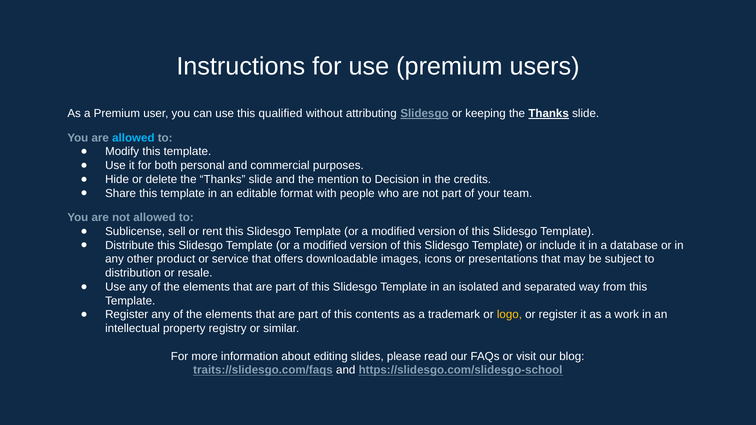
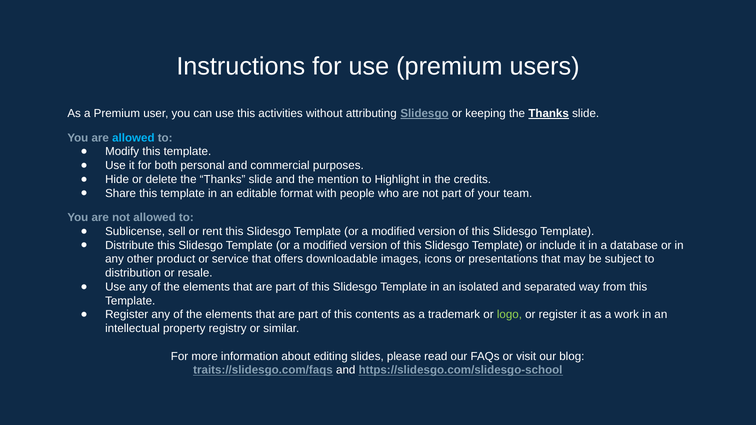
qualified: qualified -> activities (281, 113)
Decision: Decision -> Highlight (397, 179)
logo colour: yellow -> light green (509, 315)
